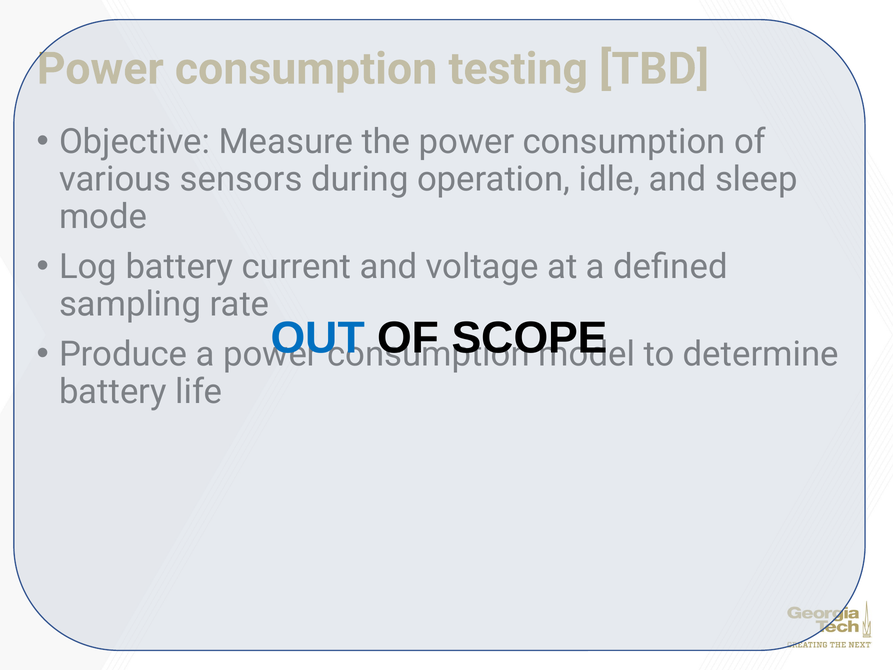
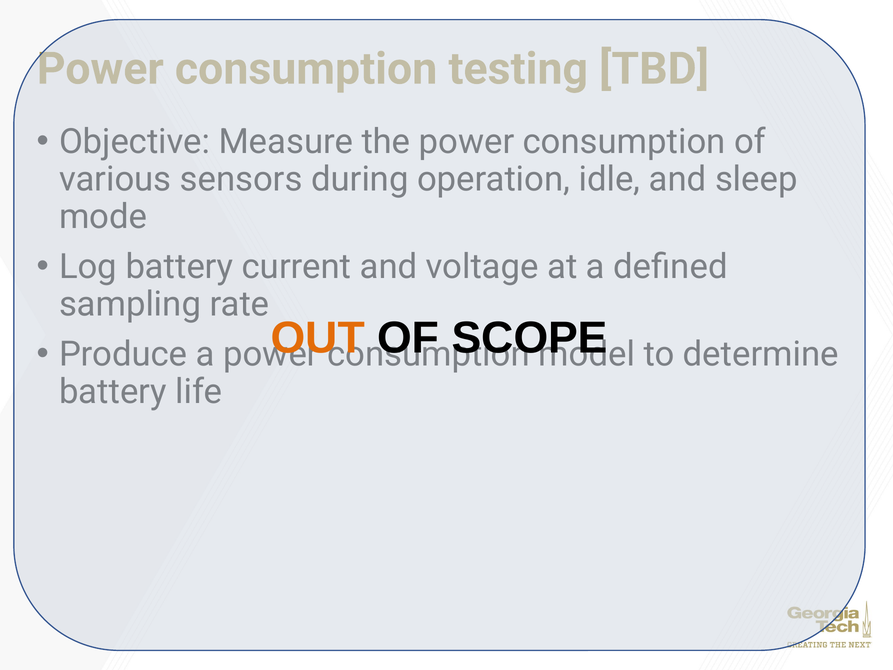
OUT colour: blue -> orange (318, 338)
